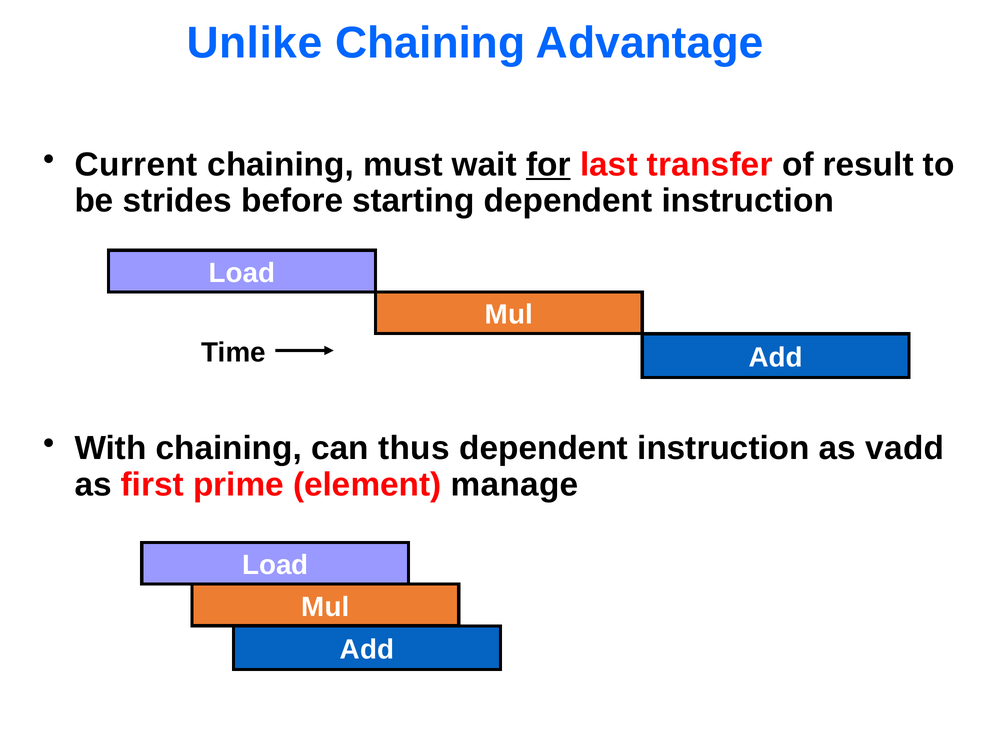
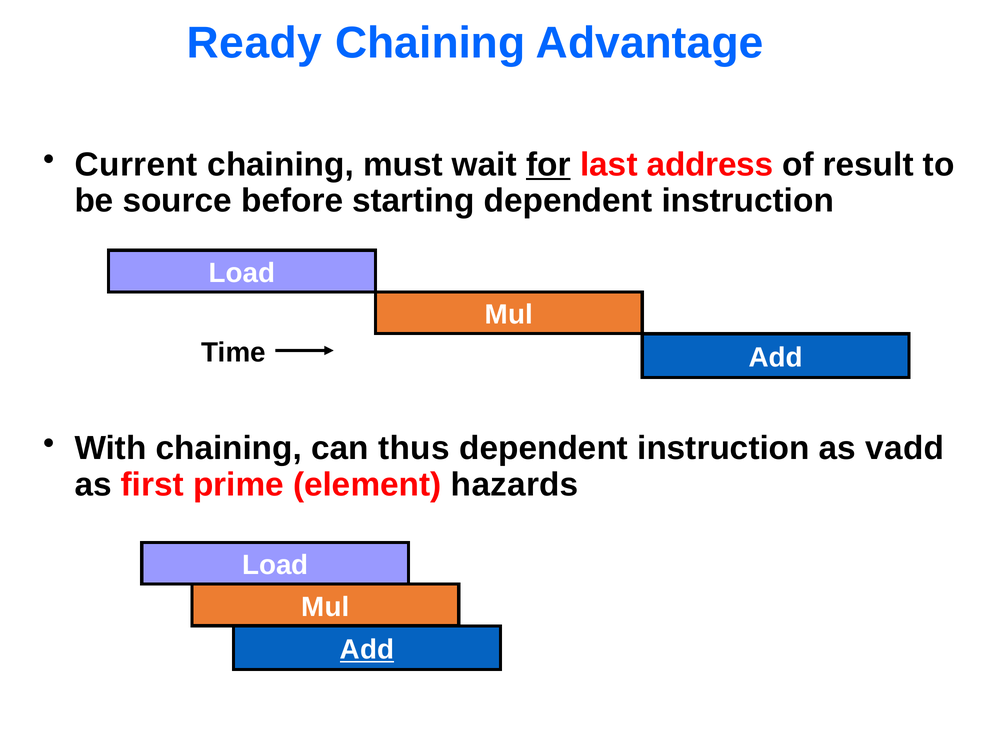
Unlike: Unlike -> Ready (255, 43)
transfer: transfer -> address (710, 165)
strides: strides -> source (177, 201)
manage: manage -> hazards (515, 484)
Add underline: none -> present (367, 649)
